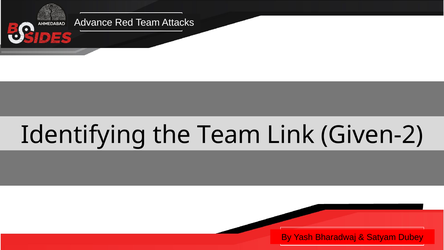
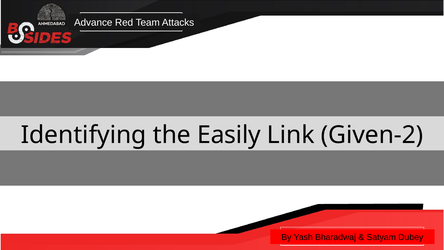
the Team: Team -> Easily (229, 135)
